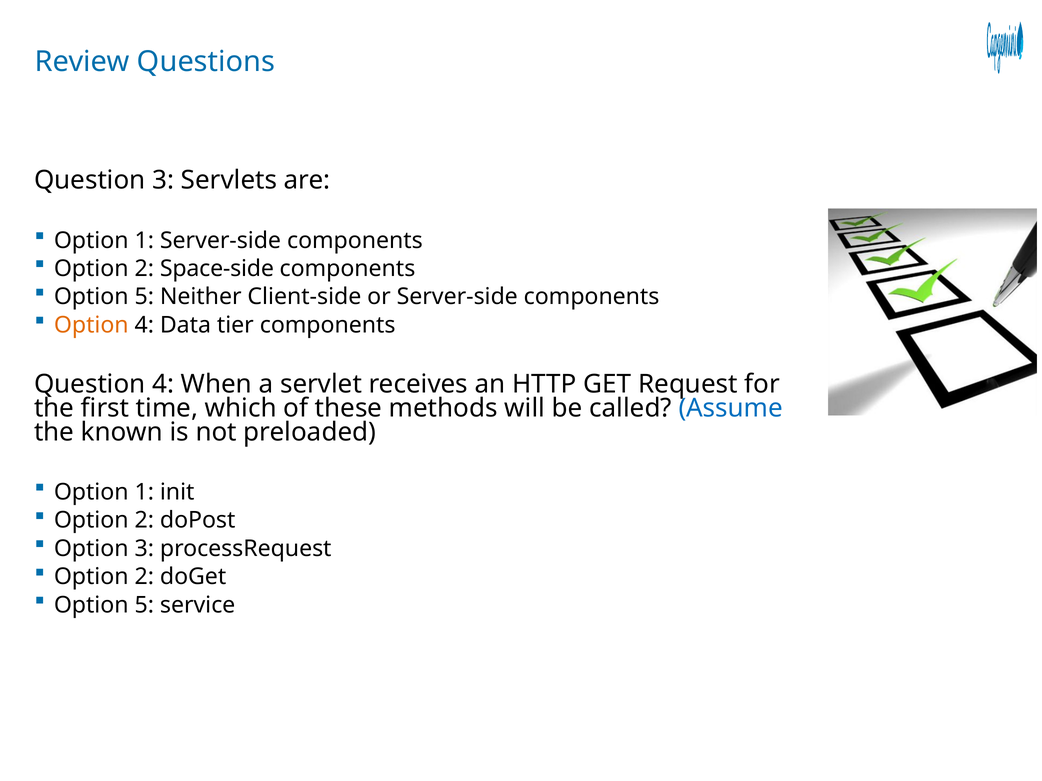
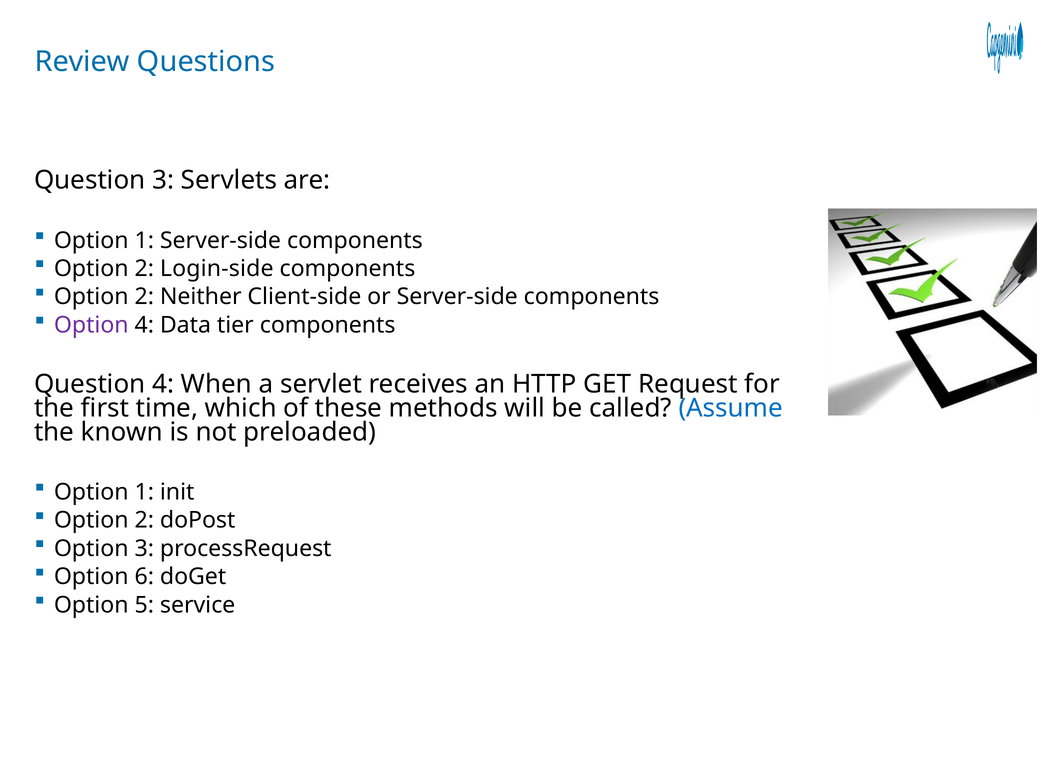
Space-side: Space-side -> Login-side (217, 269)
5: 5 -> 2 (144, 297)
Option colour: orange -> purple (91, 325)
2: 2 -> 6 (144, 577)
